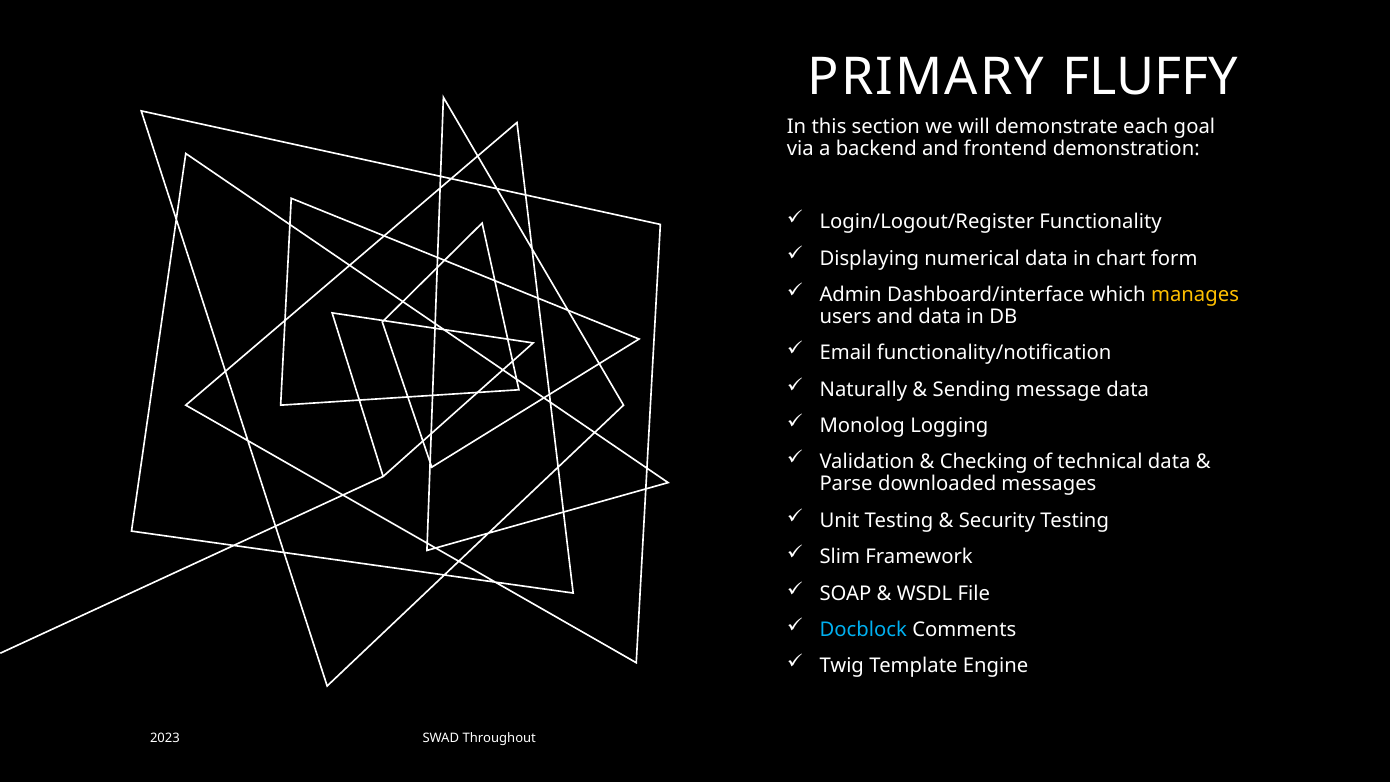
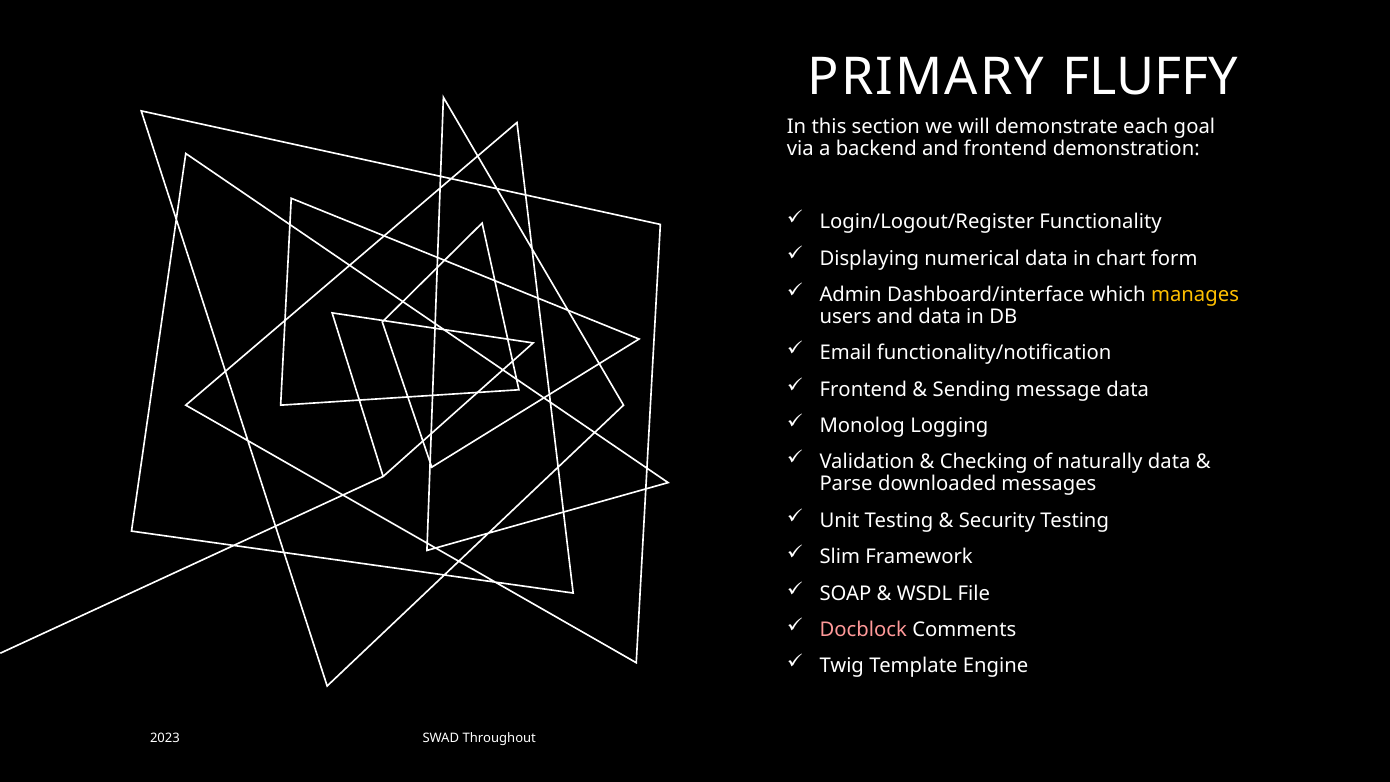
Naturally: Naturally -> Frontend (863, 389)
technical: technical -> naturally (1100, 462)
Docblock colour: light blue -> pink (863, 630)
